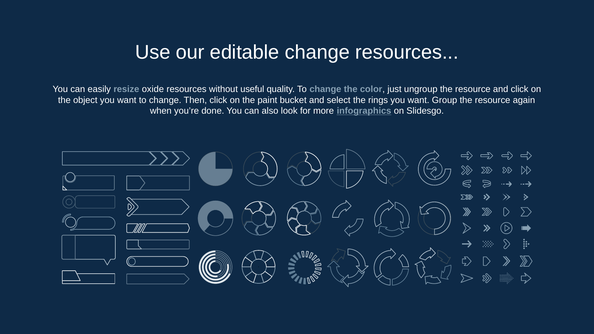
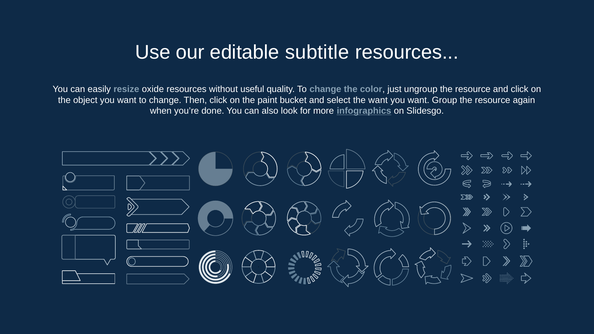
editable change: change -> subtitle (317, 52)
the rings: rings -> want (378, 100)
